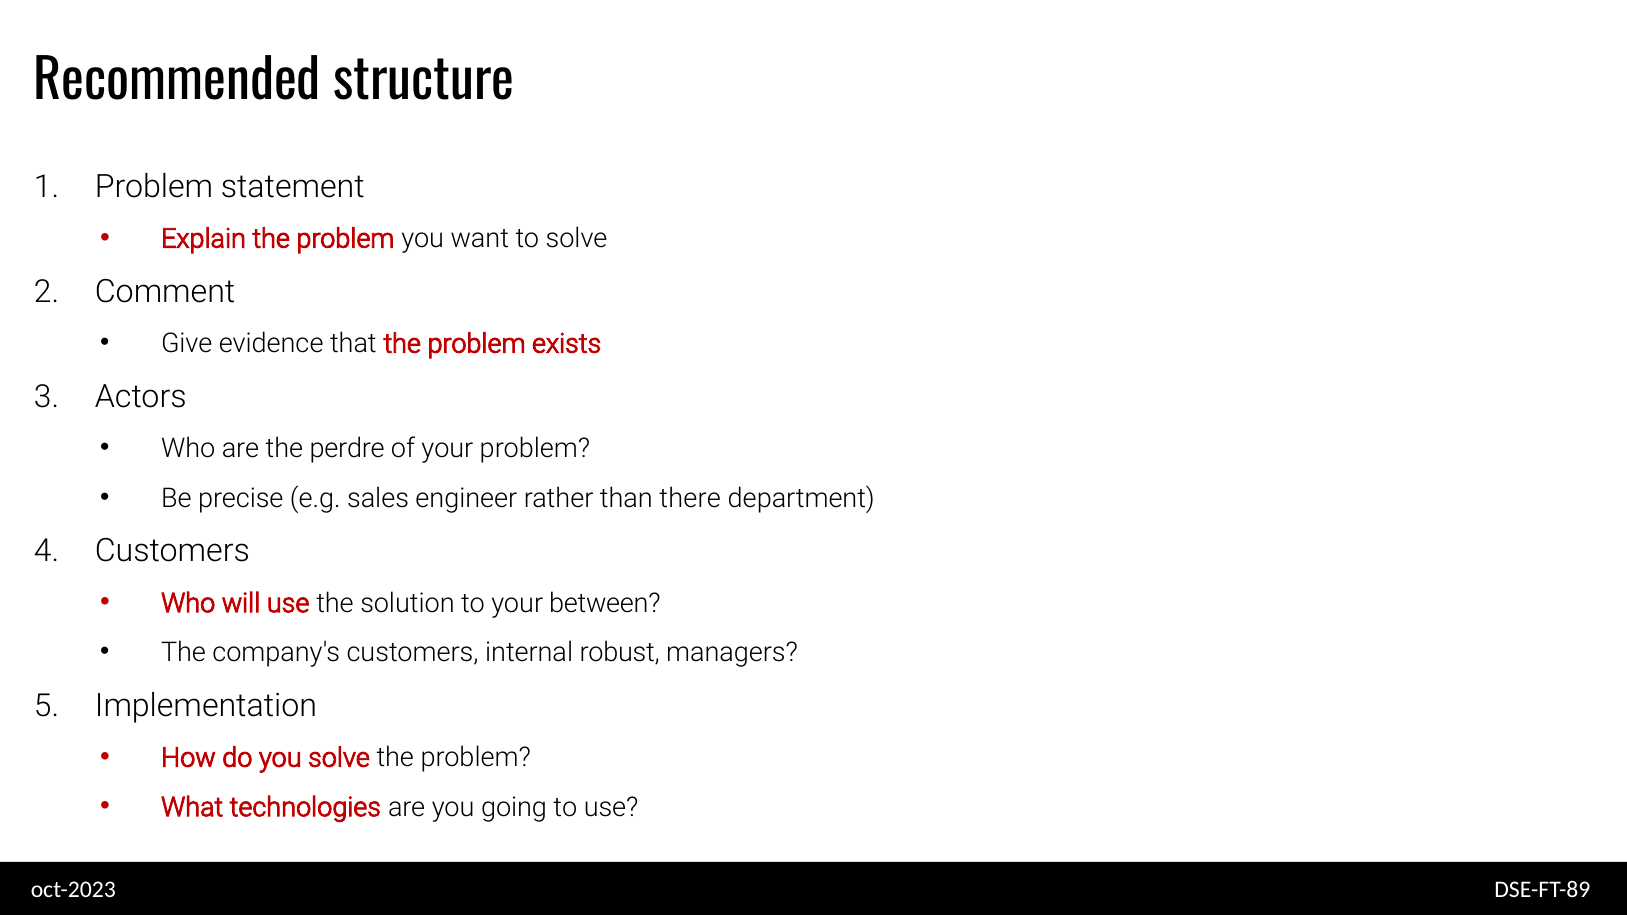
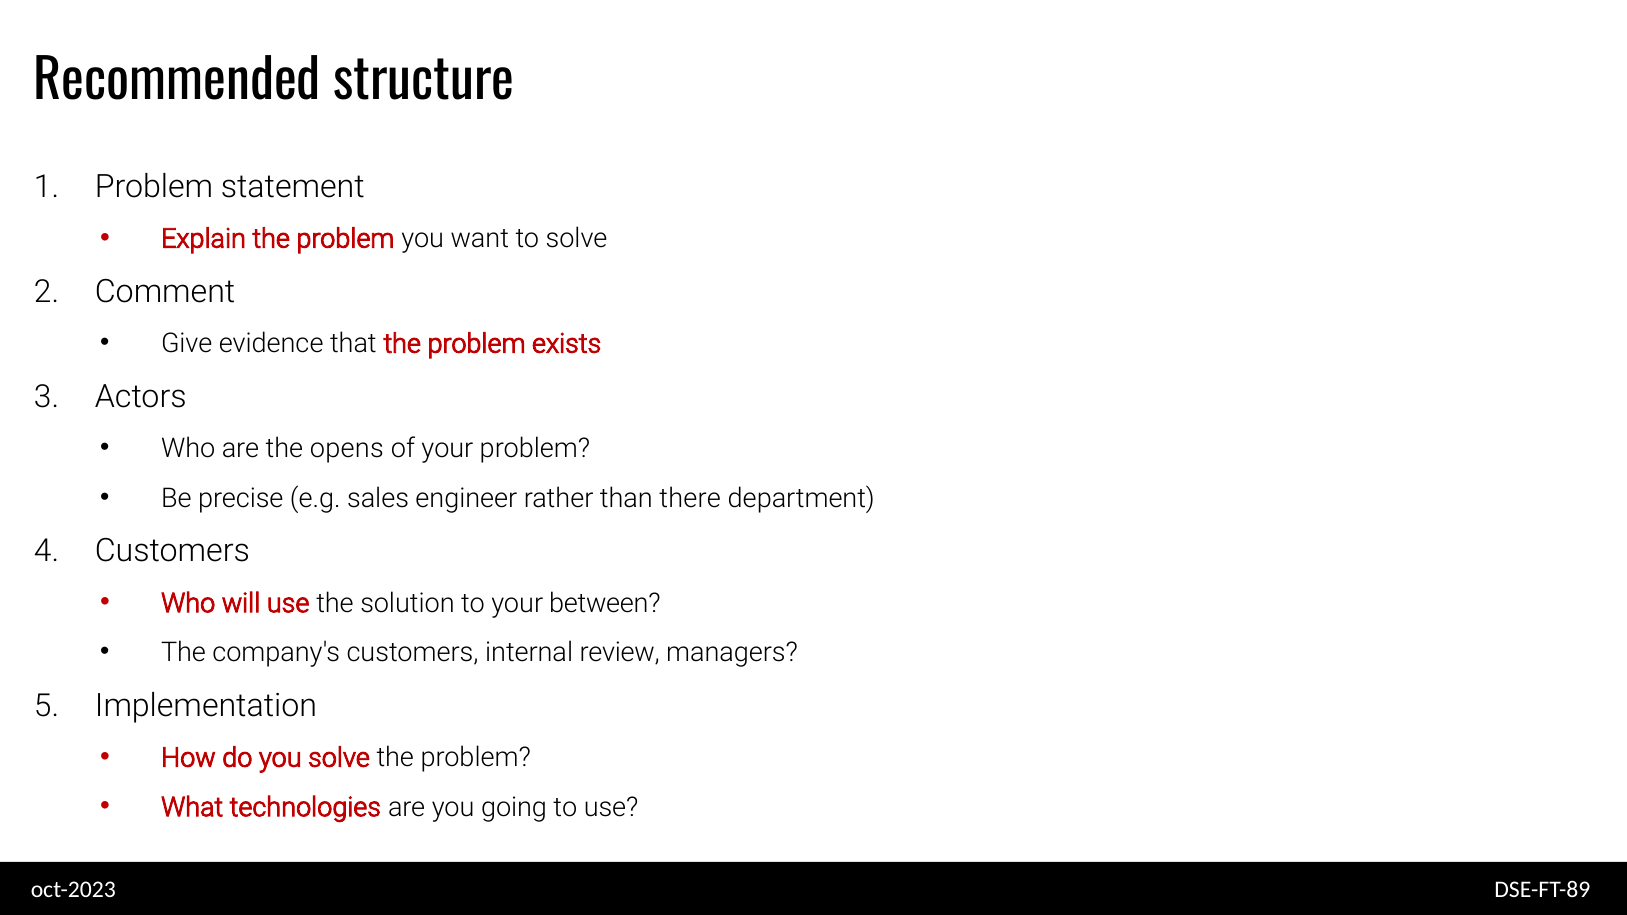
perdre: perdre -> opens (347, 449)
robust: robust -> review (620, 653)
